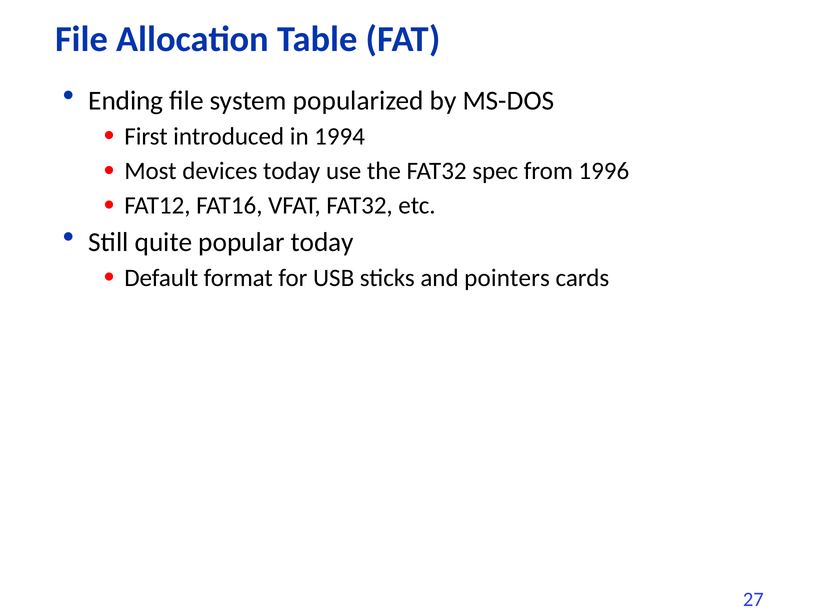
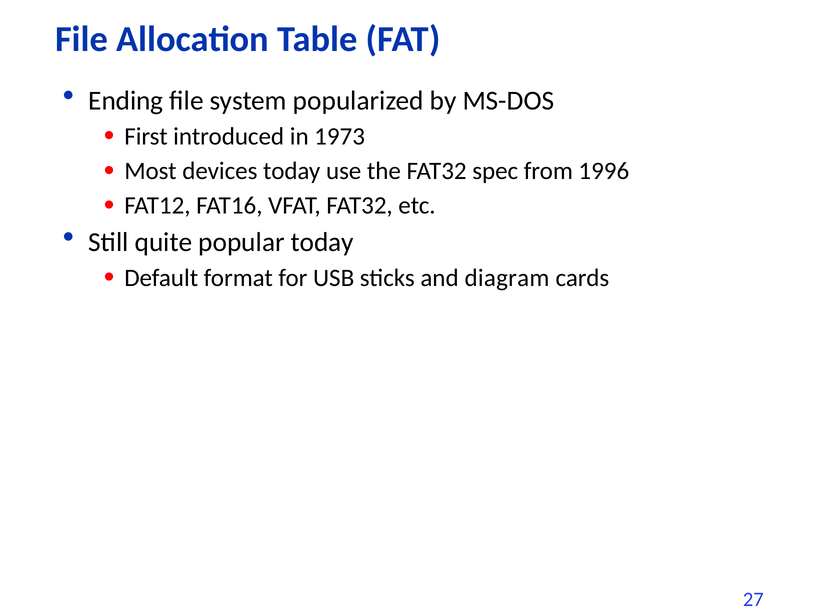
1994: 1994 -> 1973 (340, 136)
pointers: pointers -> diagram (507, 278)
